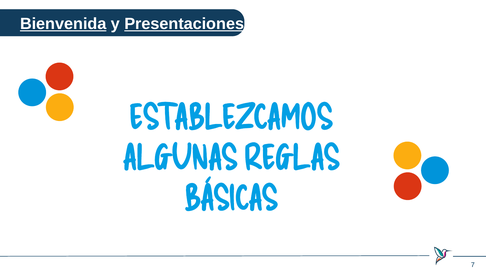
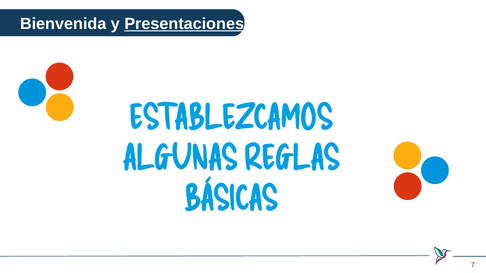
Bienvenida underline: present -> none (63, 24)
